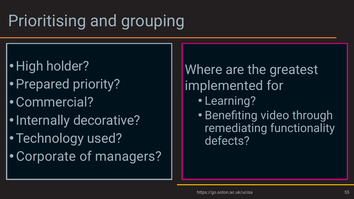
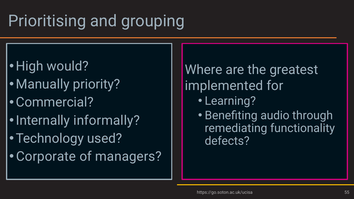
holder: holder -> would (68, 66)
Prepared: Prepared -> Manually (43, 84)
video: video -> audio (275, 116)
decorative: decorative -> informally (107, 120)
